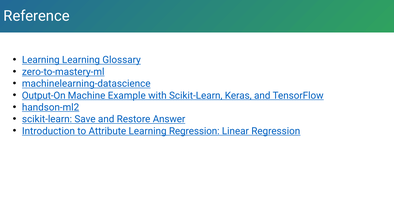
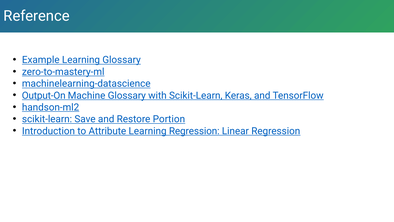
Learning: Learning -> Example (41, 60)
Machine Example: Example -> Glossary (127, 95)
Answer: Answer -> Portion (169, 119)
